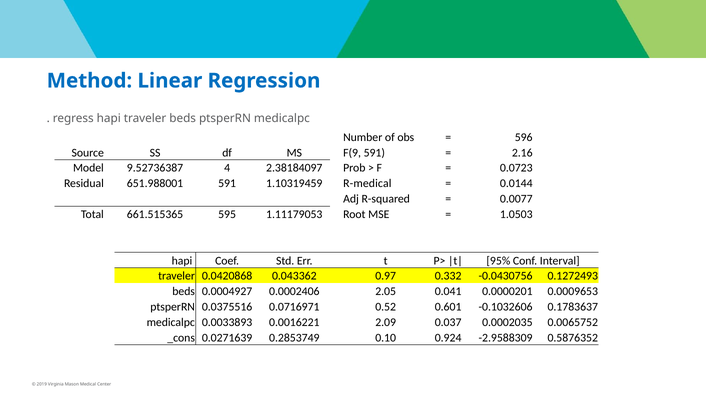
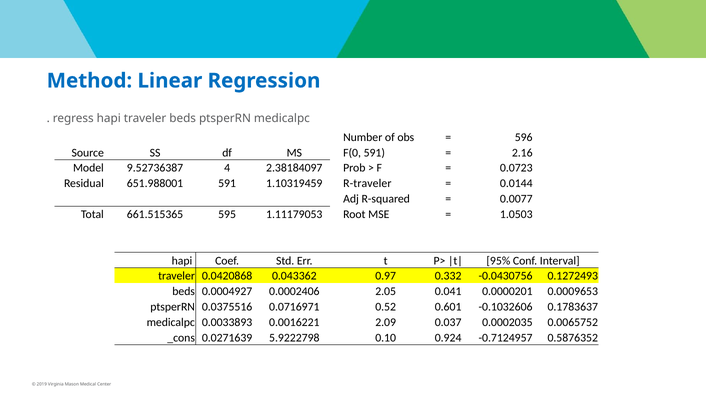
F(9: F(9 -> F(0 (352, 153)
R-medical: R-medical -> R-traveler (367, 184)
0.2853749: 0.2853749 -> 5.9222798 (294, 338)
-2.9588309: -2.9588309 -> -0.7124957 (506, 338)
